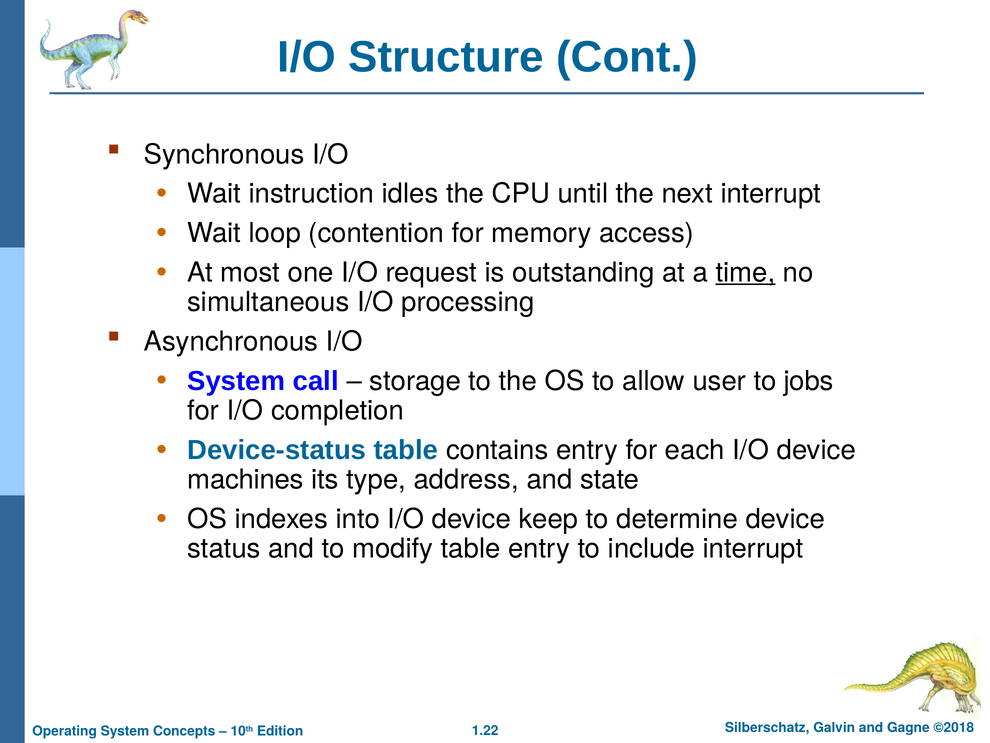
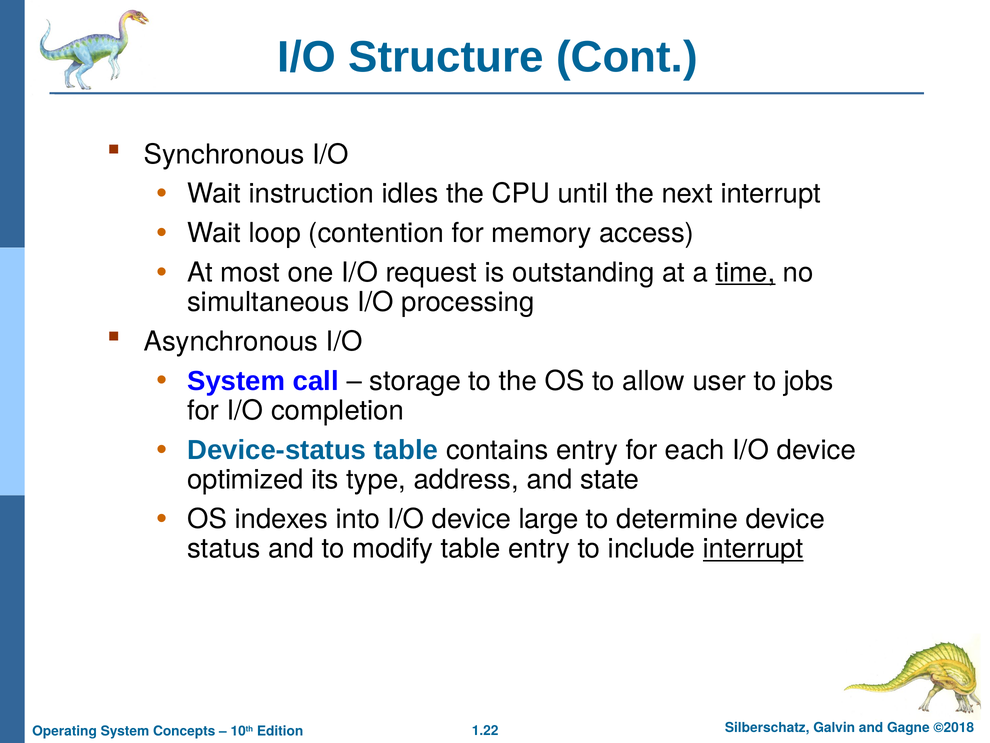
machines: machines -> optimized (245, 479)
keep: keep -> large (549, 519)
interrupt underline: none -> present (753, 548)
